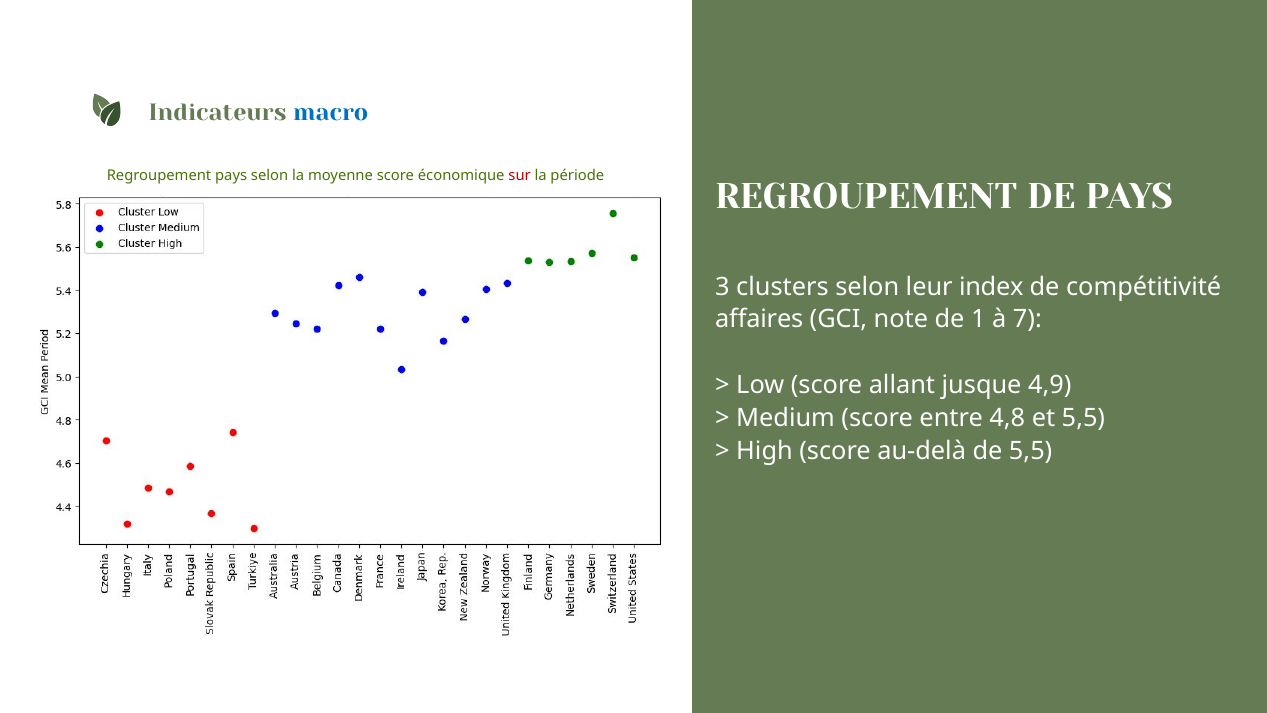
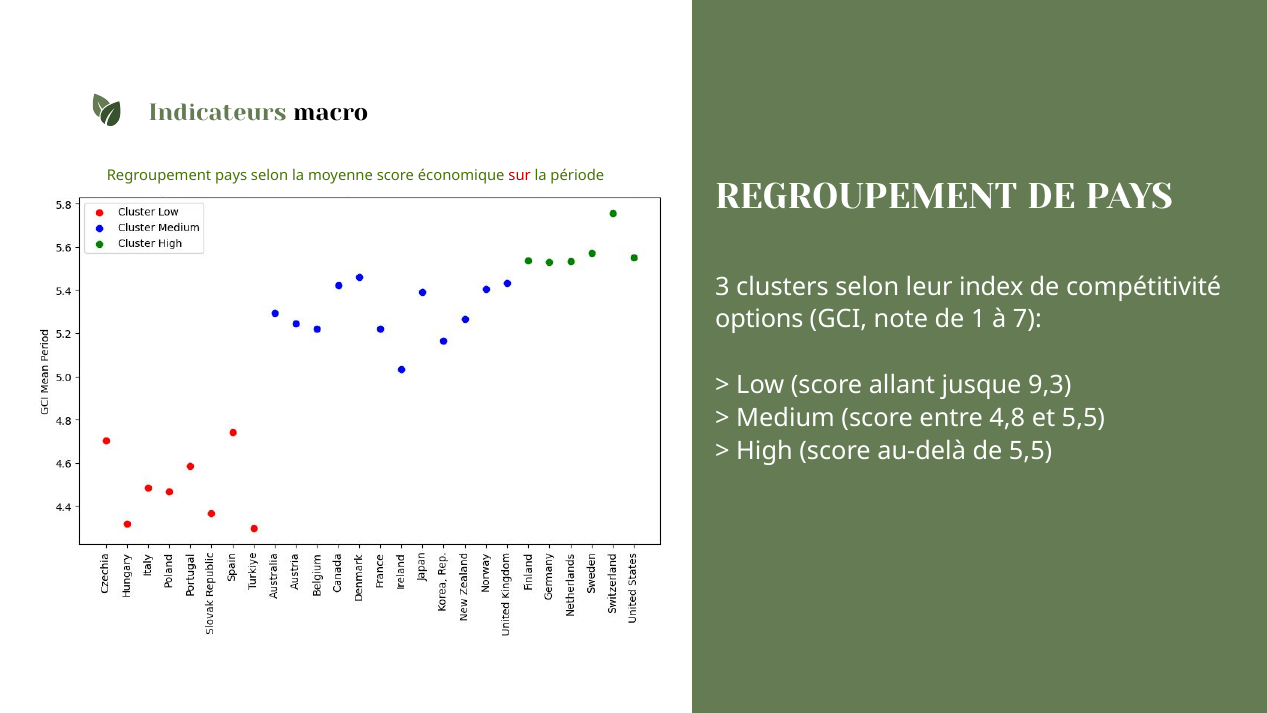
macro colour: blue -> black (331, 113)
affaires: affaires -> options (759, 319)
4,9: 4,9 -> 9,3 (1050, 385)
